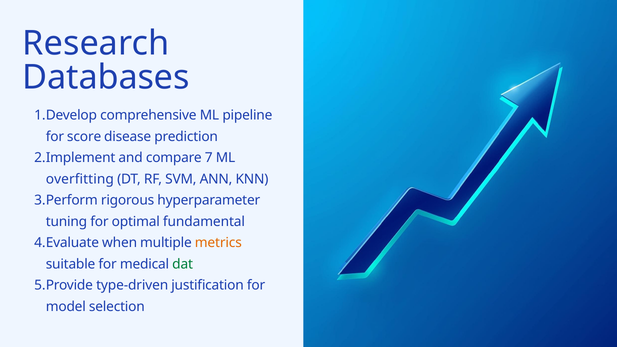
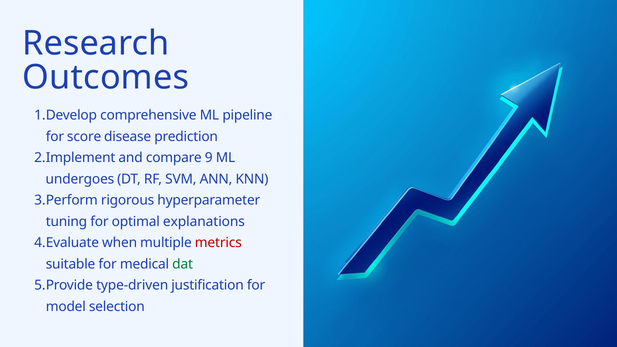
Databases: Databases -> Outcomes (106, 78)
7: 7 -> 9 (209, 158)
overfitting: overfitting -> undergoes (80, 179)
fundamental: fundamental -> explanations (204, 222)
metrics colour: orange -> red (218, 243)
